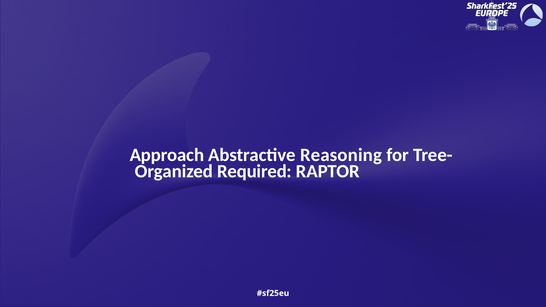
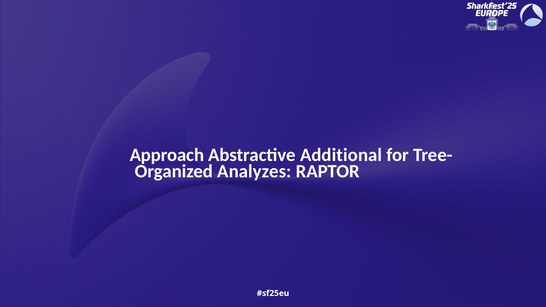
Reasoning: Reasoning -> Additional (341, 155)
Required: Required -> Analyzes (254, 171)
